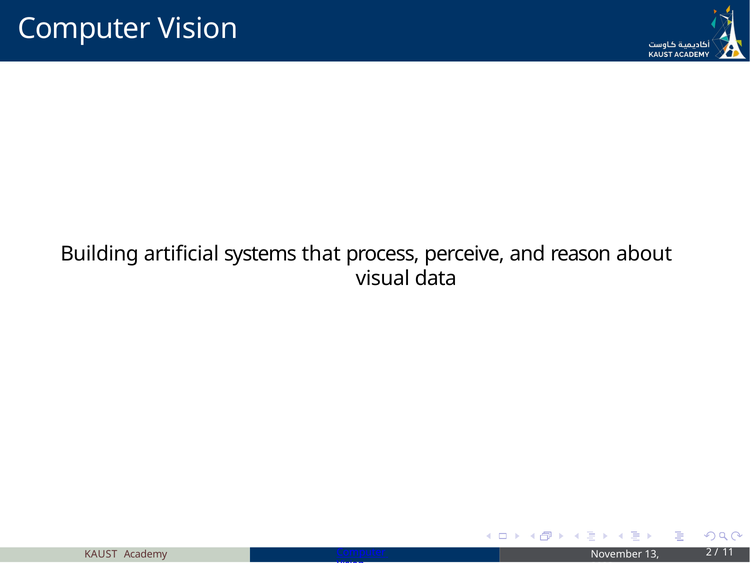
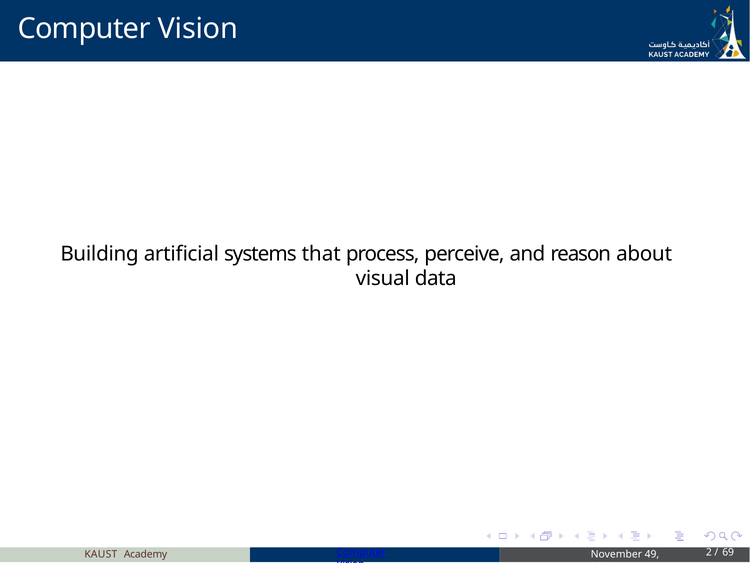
11: 11 -> 69 (728, 553)
13: 13 -> 49 (652, 554)
